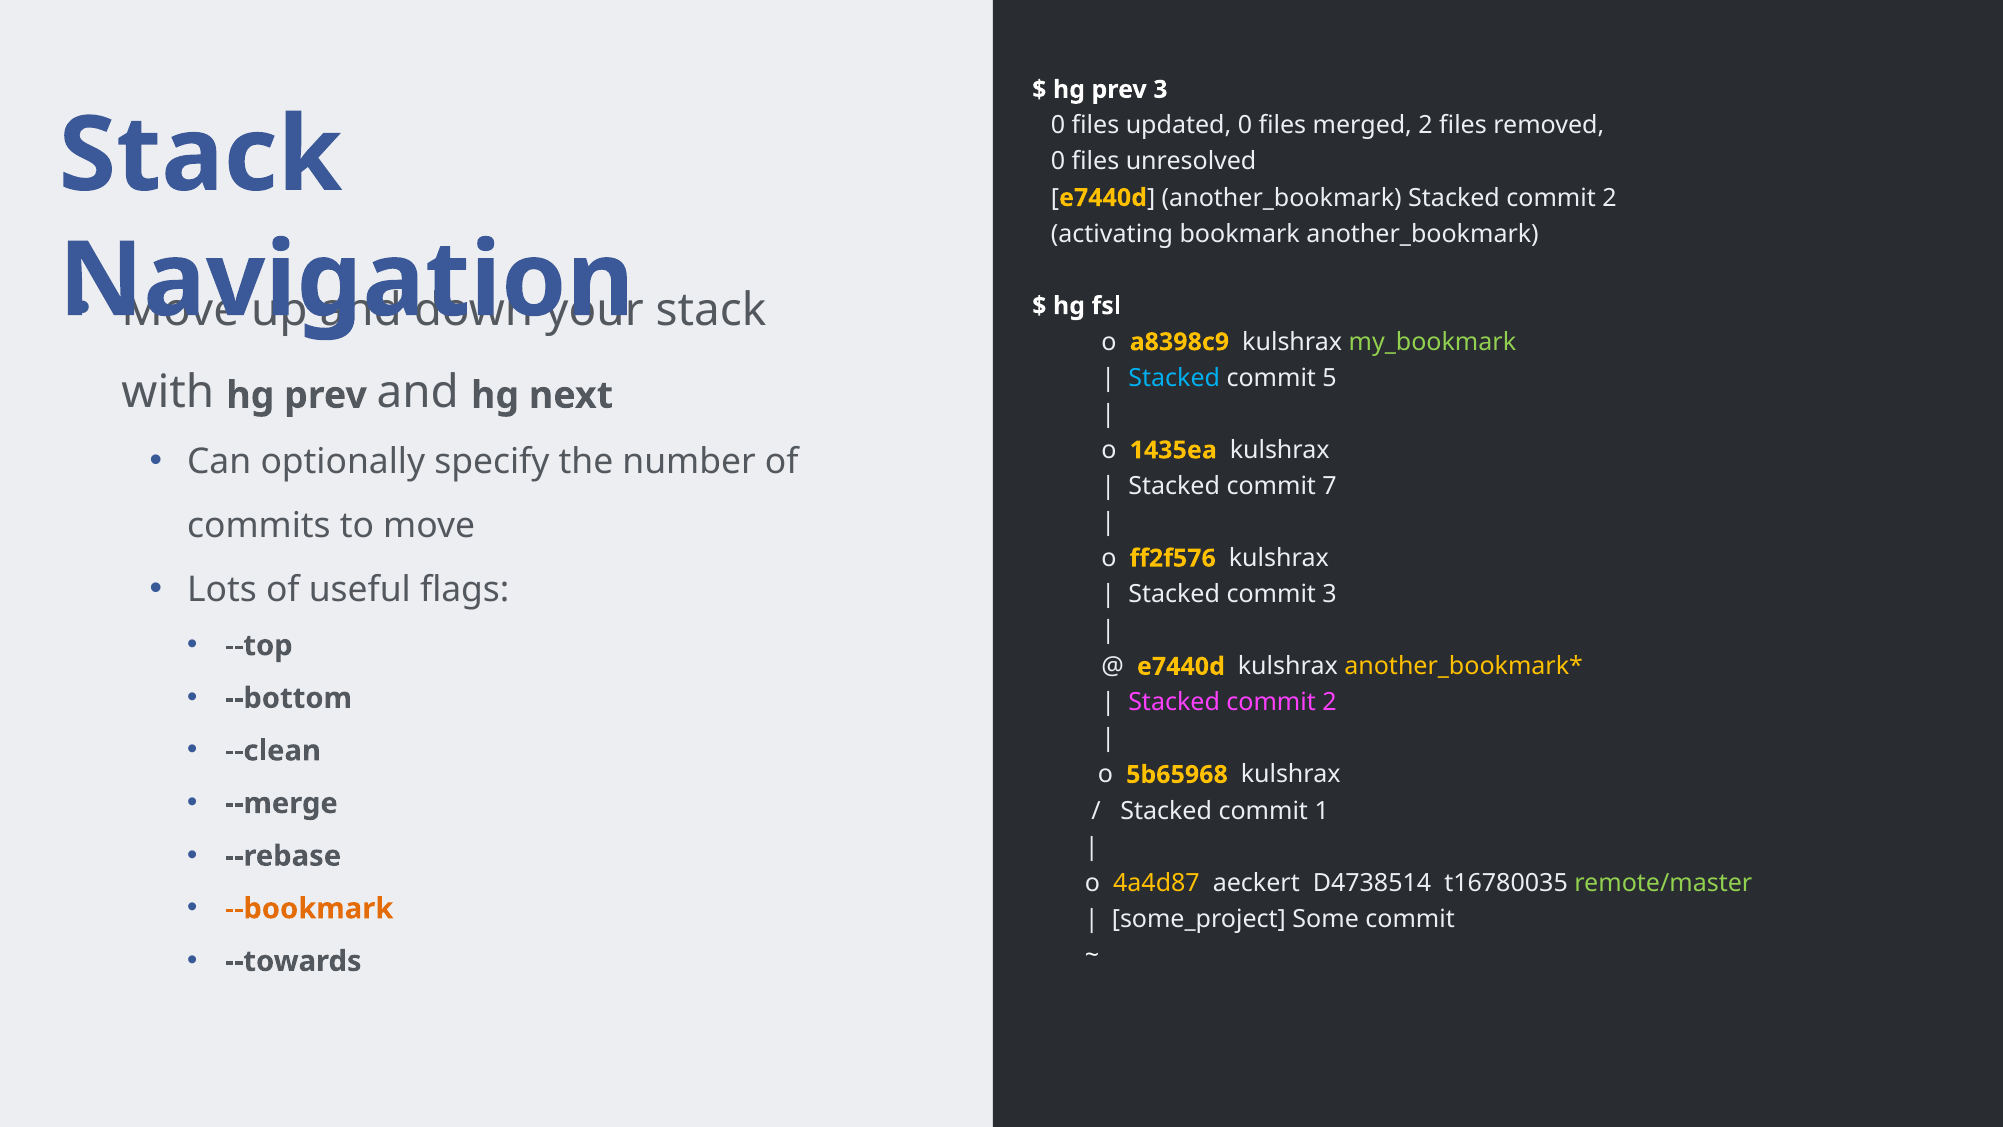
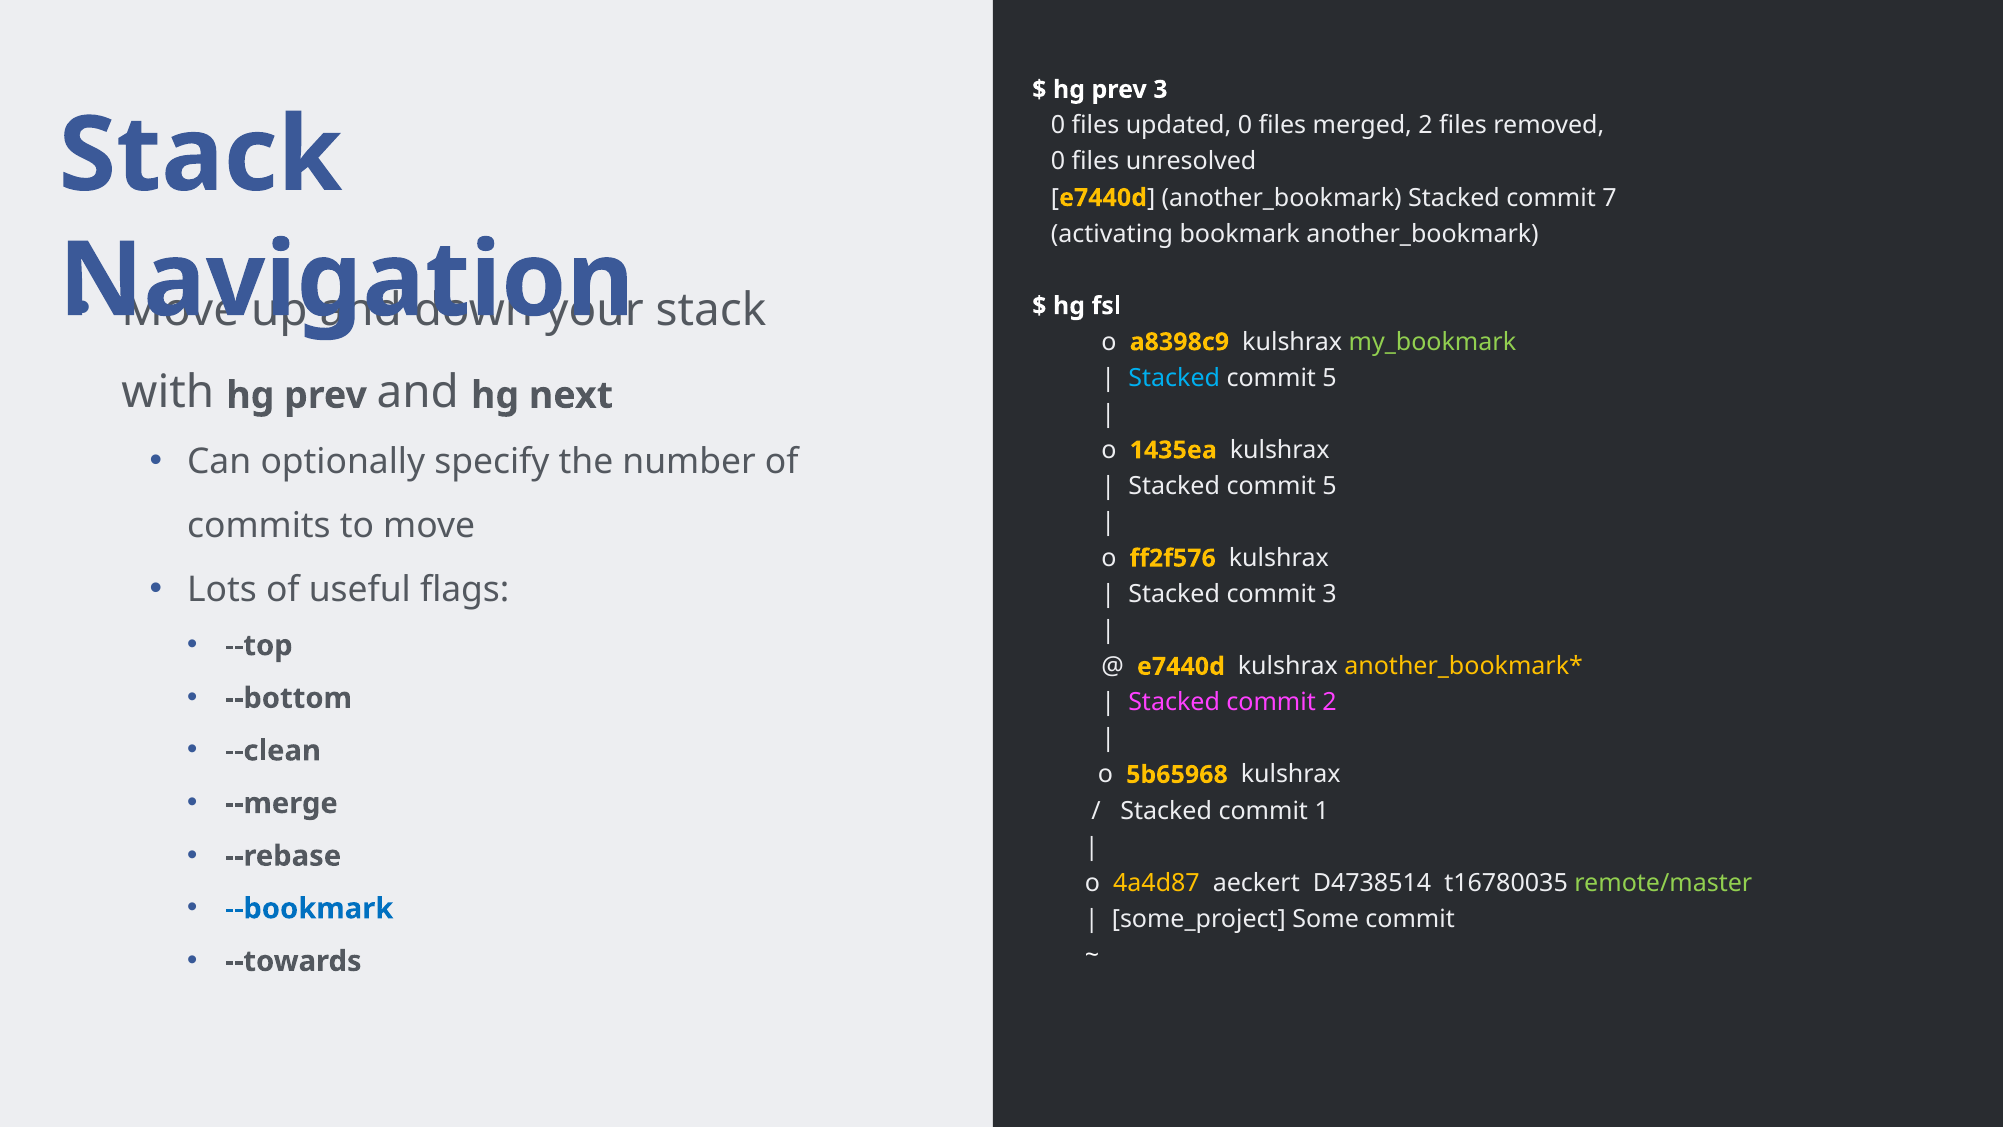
another_bookmark Stacked commit 2: 2 -> 7 (1610, 198)
7: 7 -> 5 (1330, 486)
--bookmark colour: orange -> blue (309, 908)
